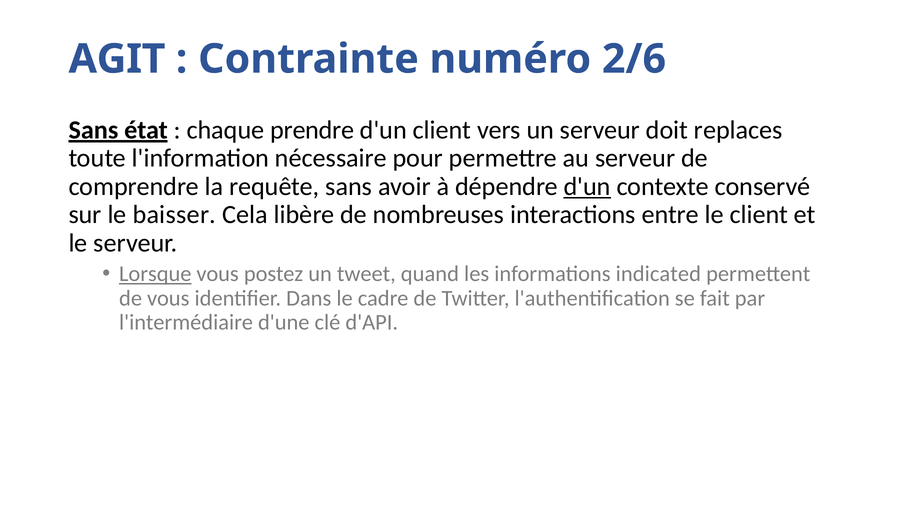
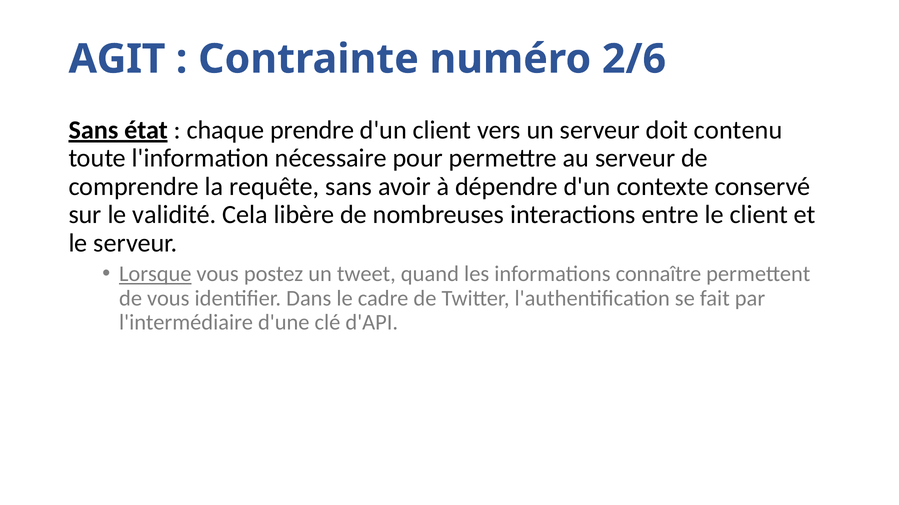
replaces: replaces -> contenu (738, 130)
d'un underline: present -> none (587, 187)
baisser: baisser -> validité (175, 215)
indicated: indicated -> connaître (658, 274)
